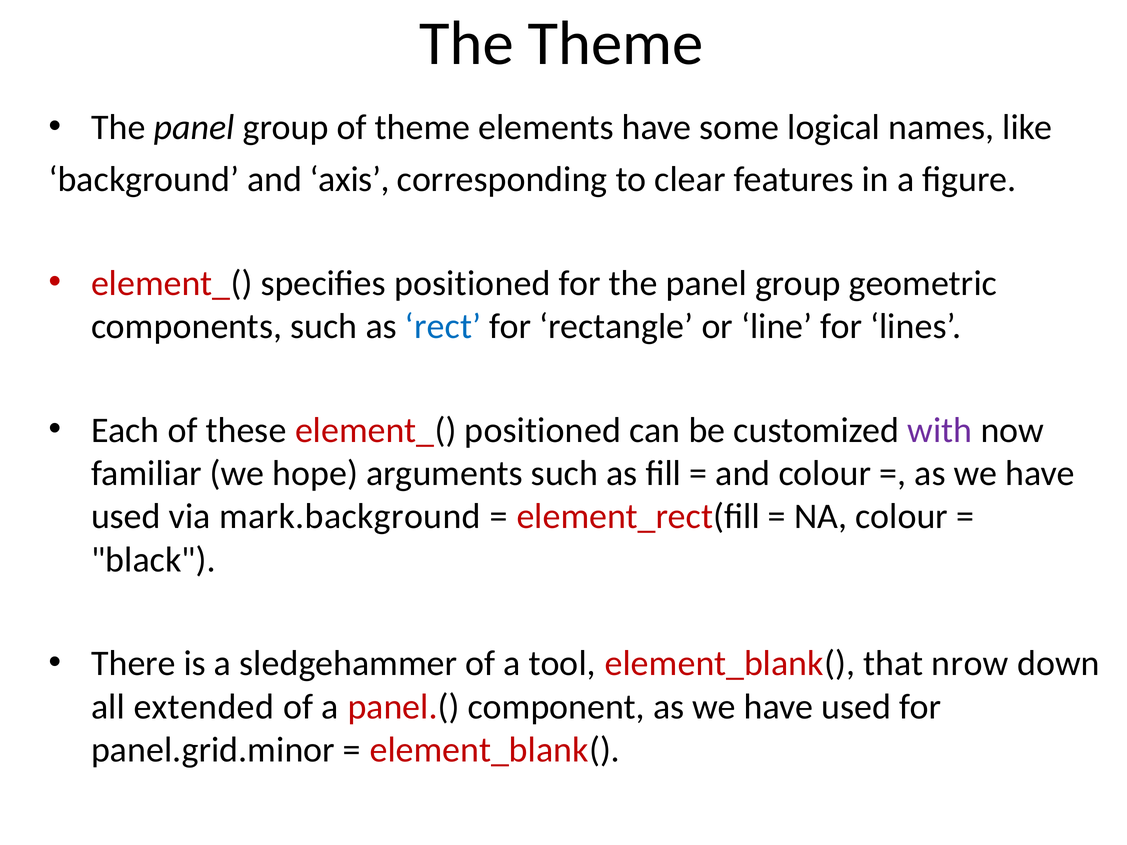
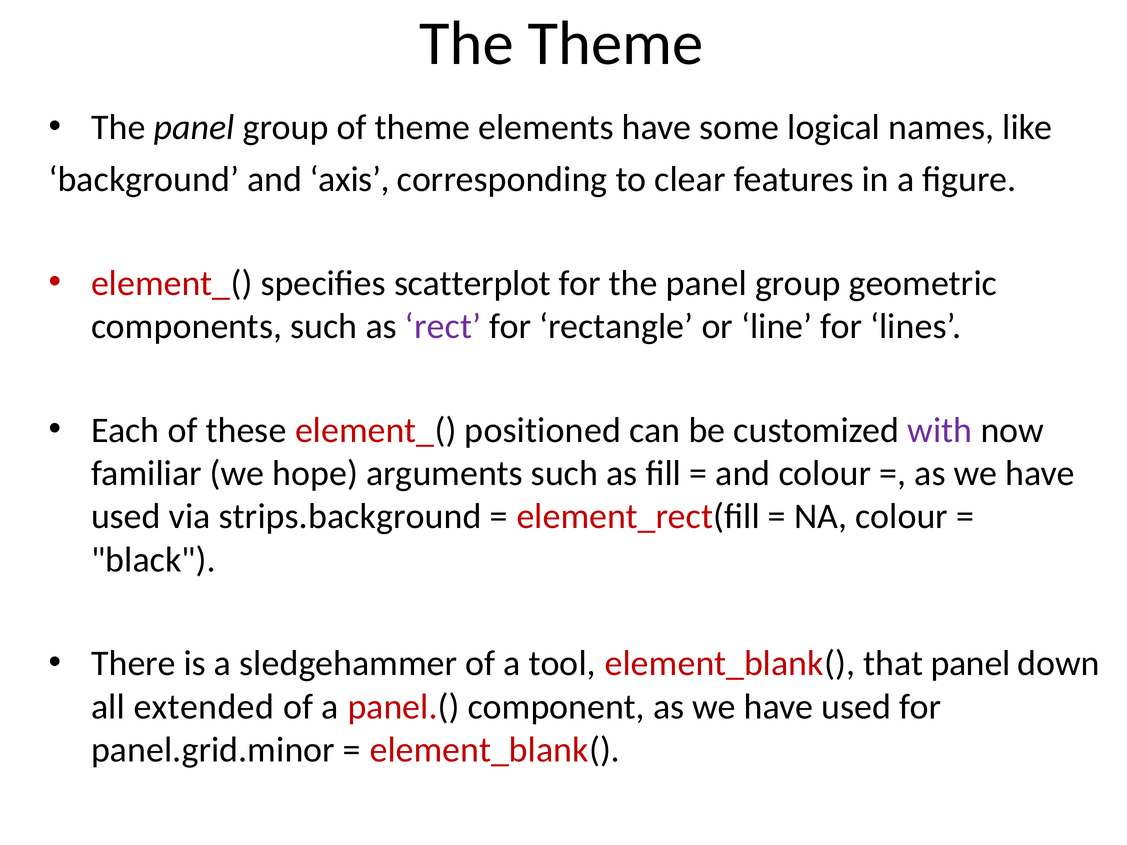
specifies positioned: positioned -> scatterplot (473, 283)
rect colour: blue -> purple (443, 326)
mark.background: mark.background -> strips.background (350, 517)
that nrow: nrow -> panel (970, 664)
